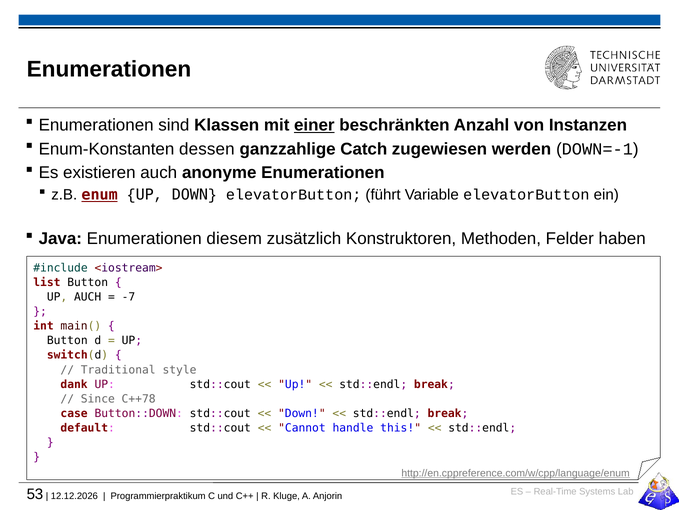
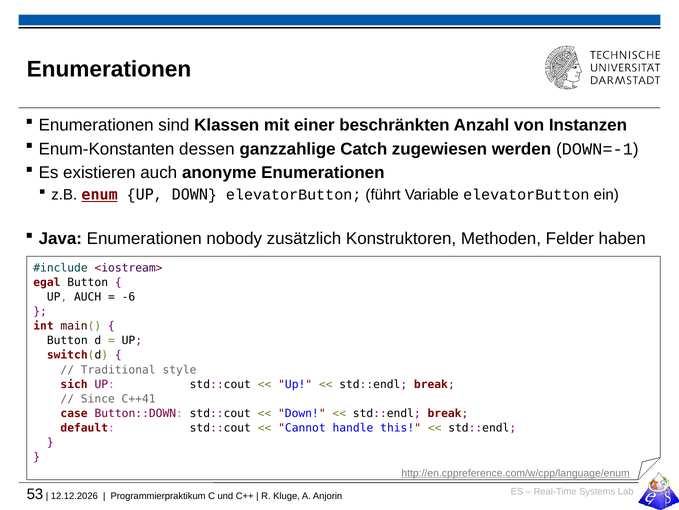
einer underline: present -> none (314, 125)
diesem: diesem -> nobody (234, 239)
list: list -> egal (47, 282)
-7: -7 -> -6 (128, 297)
dank: dank -> sich (74, 384)
C++78: C++78 -> C++41 (139, 398)
